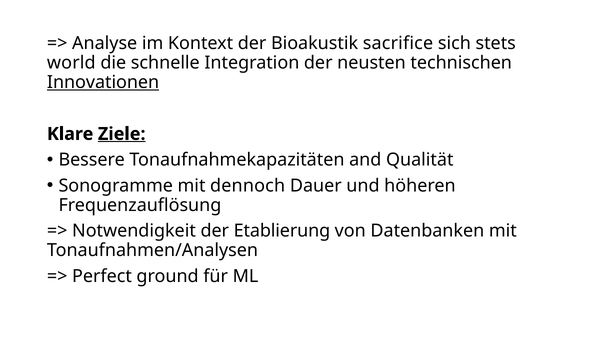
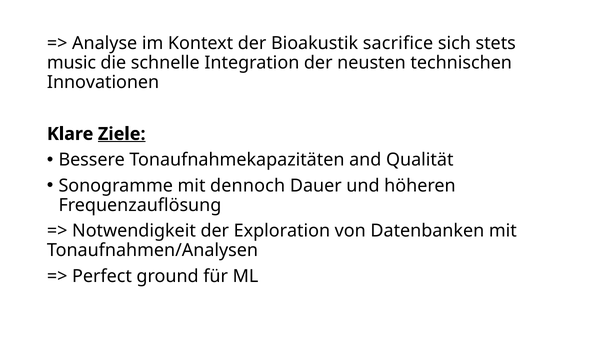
world: world -> music (71, 63)
Innovationen underline: present -> none (103, 82)
Etablierung: Etablierung -> Exploration (282, 231)
